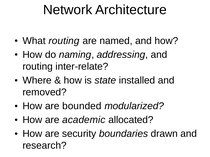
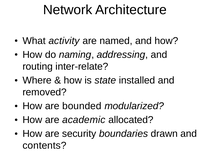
What routing: routing -> activity (64, 41)
research: research -> contents (44, 146)
